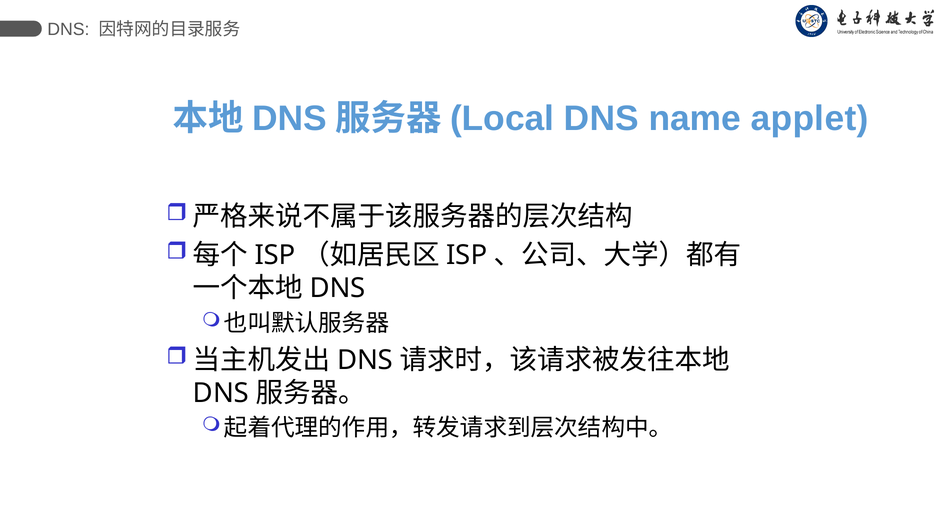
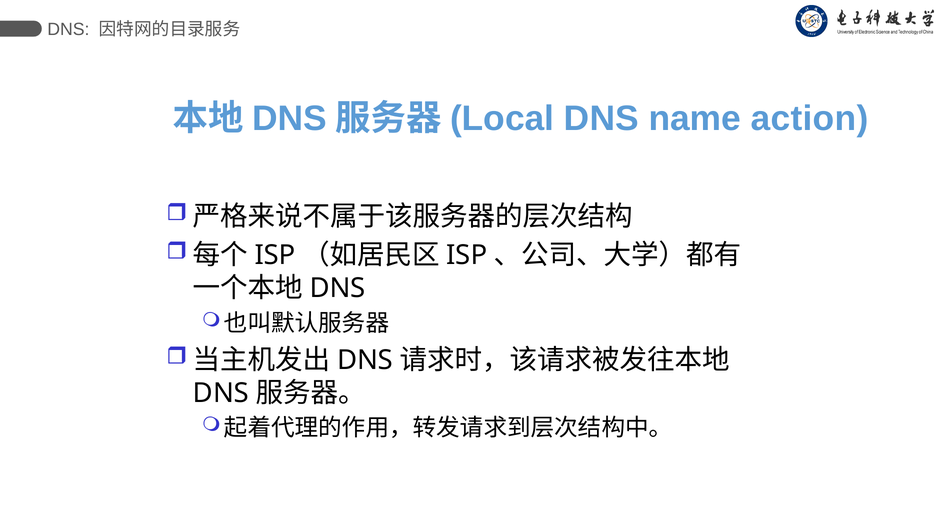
applet: applet -> action (810, 119)
